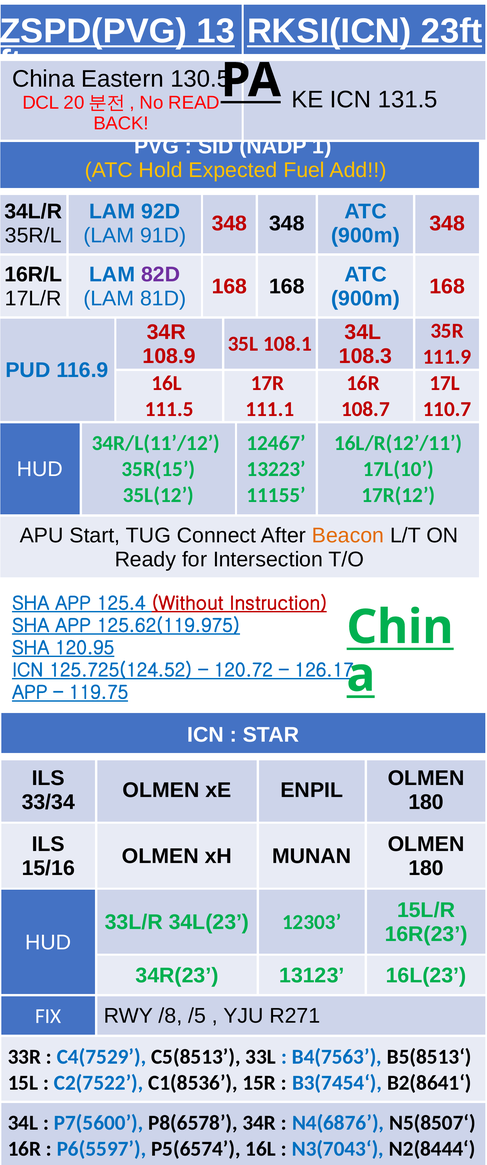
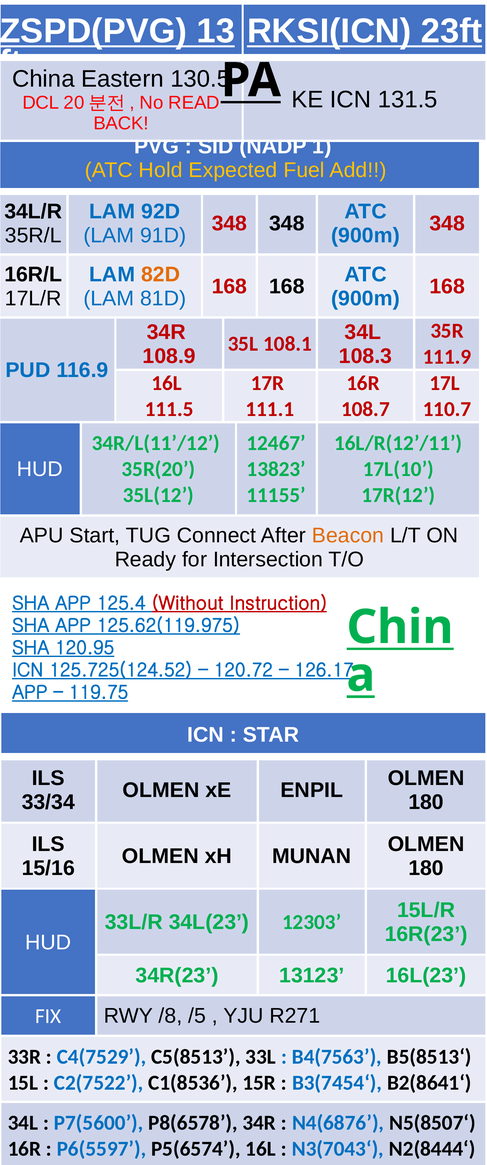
82D colour: purple -> orange (161, 274)
35R(15: 35R(15 -> 35R(20 (158, 469)
13223: 13223 -> 13823 (276, 469)
